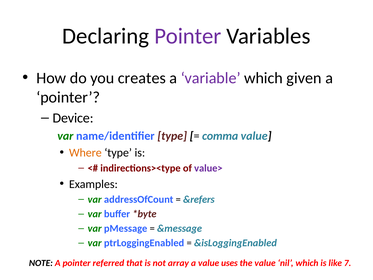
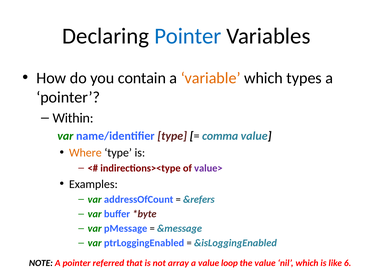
Pointer colour: purple -> blue (188, 36)
creates: creates -> contain (142, 78)
variable colour: purple -> orange (211, 78)
given: given -> types (304, 78)
Device: Device -> Within (73, 118)
uses: uses -> loop (229, 263)
7: 7 -> 6 (348, 263)
